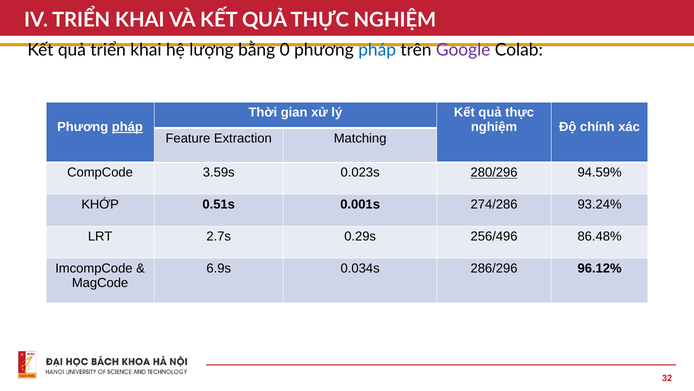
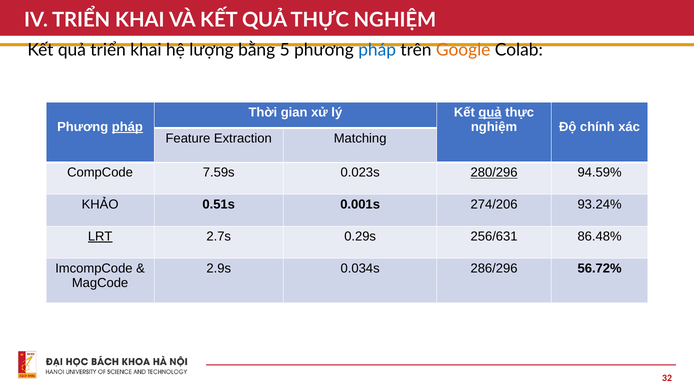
0: 0 -> 5 (285, 50)
Google colour: purple -> orange (463, 50)
quả underline: none -> present (490, 112)
3.59s: 3.59s -> 7.59s (219, 172)
KHỚP: KHỚP -> KHẢO (100, 204)
274/286: 274/286 -> 274/206 (494, 204)
LRT underline: none -> present (100, 236)
256/496: 256/496 -> 256/631 (494, 236)
6.9s: 6.9s -> 2.9s (219, 268)
96.12%: 96.12% -> 56.72% (600, 268)
